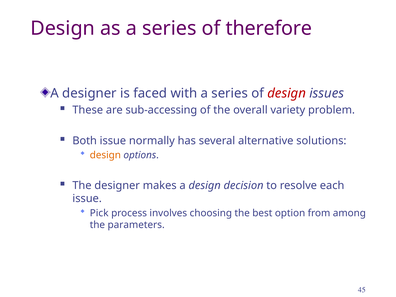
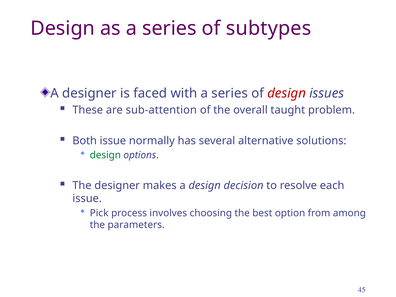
therefore: therefore -> subtypes (269, 28)
sub-accessing: sub-accessing -> sub-attention (161, 110)
variety: variety -> taught (288, 110)
design colour: orange -> green (105, 155)
